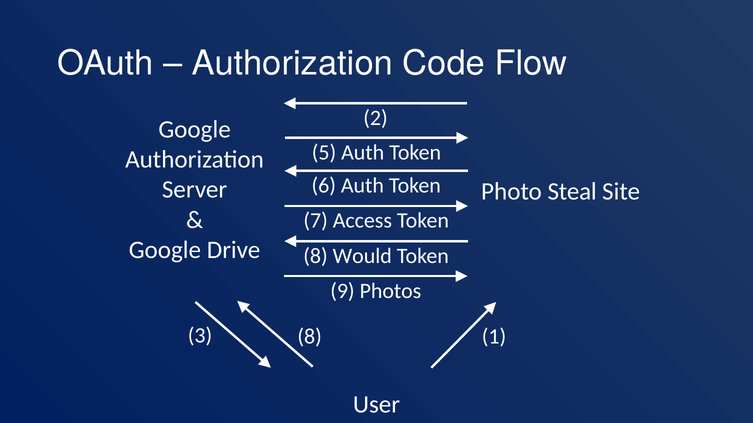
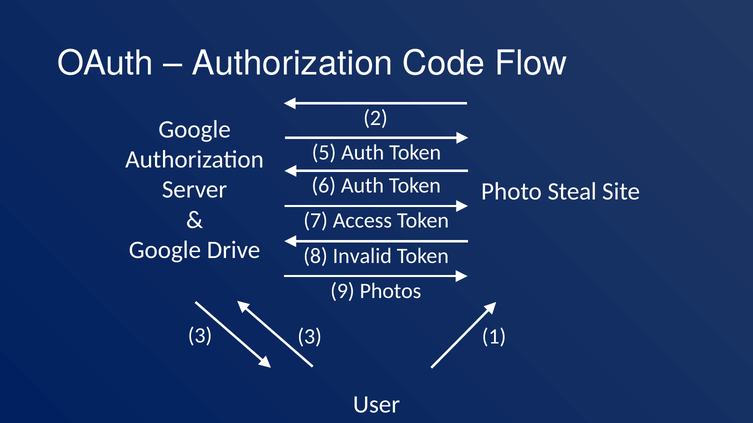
Would: Would -> Invalid (362, 256)
3 8: 8 -> 3 (310, 337)
